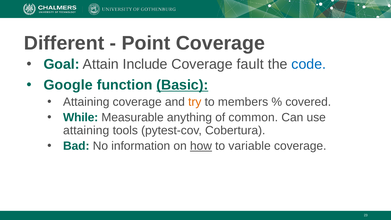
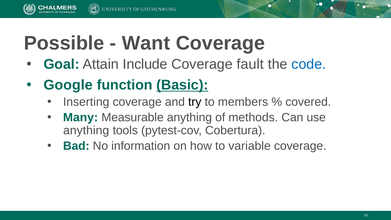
Different: Different -> Possible (64, 43)
Point: Point -> Want (146, 43)
Attaining: Attaining -> Inserting (86, 102)
try colour: orange -> black (195, 102)
While: While -> Many (81, 117)
common: common -> methods (253, 117)
attaining: attaining -> anything (86, 130)
how underline: present -> none (201, 146)
